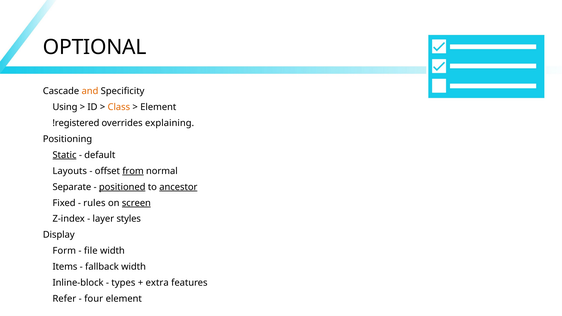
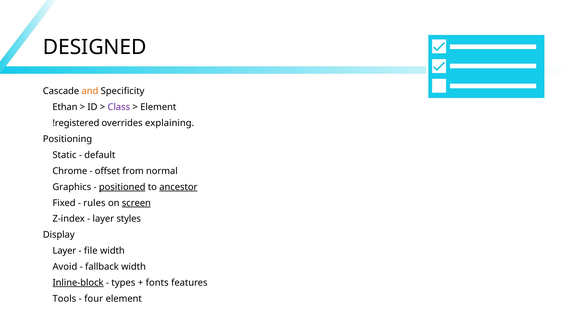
OPTIONAL: OPTIONAL -> DESIGNED (95, 47)
Using: Using -> Ethan (65, 107)
Class colour: orange -> purple (119, 107)
Static underline: present -> none (65, 155)
Layouts: Layouts -> Chrome (70, 171)
from underline: present -> none (133, 171)
Separate: Separate -> Graphics (72, 187)
Form: Form -> Layer (64, 251)
Items: Items -> Avoid (65, 267)
Inline-block underline: none -> present (78, 283)
extra: extra -> fonts (157, 283)
Refer: Refer -> Tools (64, 299)
